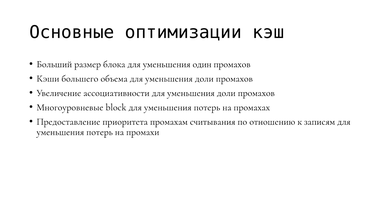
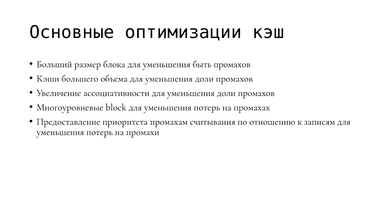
один: один -> быть (202, 64)
